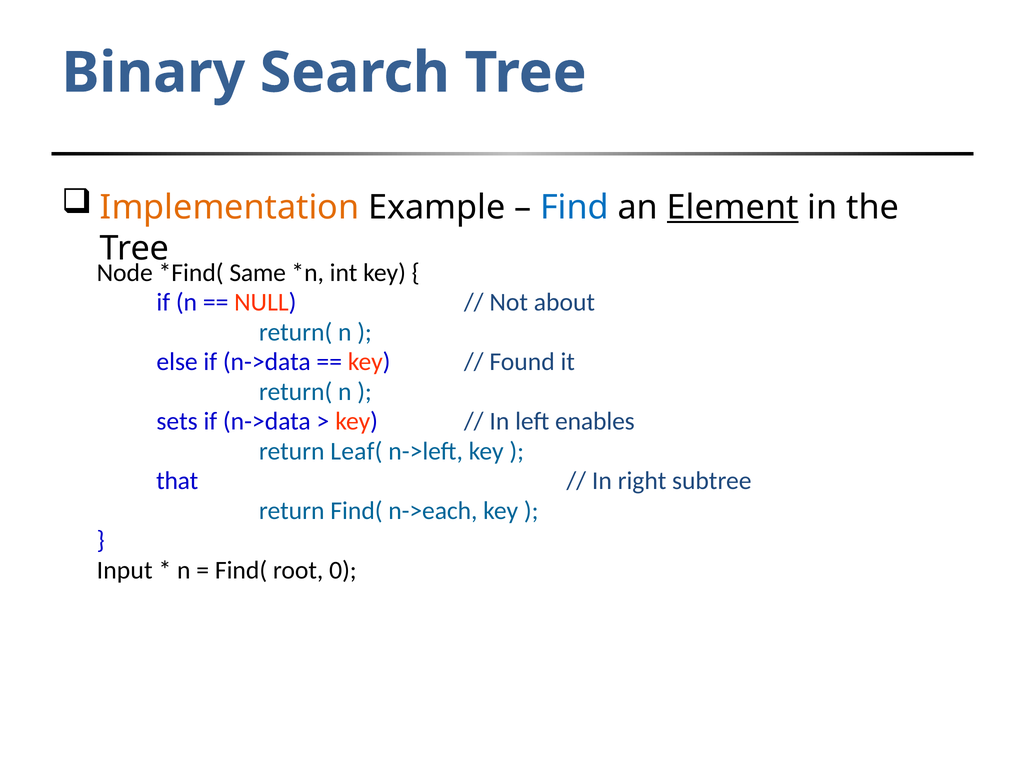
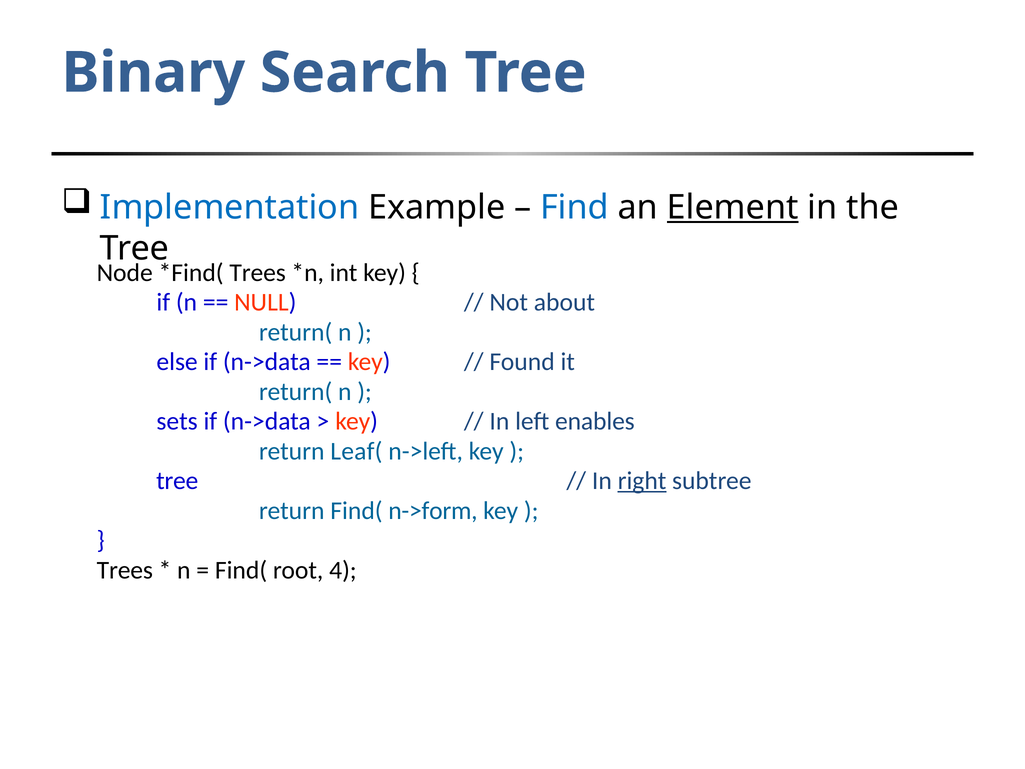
Implementation colour: orange -> blue (230, 207)
Same: Same -> Trees (258, 273)
that: that -> tree (177, 481)
right underline: none -> present (642, 481)
n->each: n->each -> n->form (433, 510)
Input: Input -> Trees (125, 570)
0: 0 -> 4 (343, 570)
